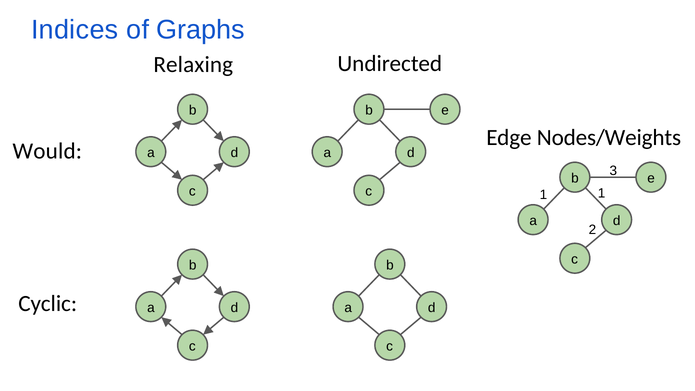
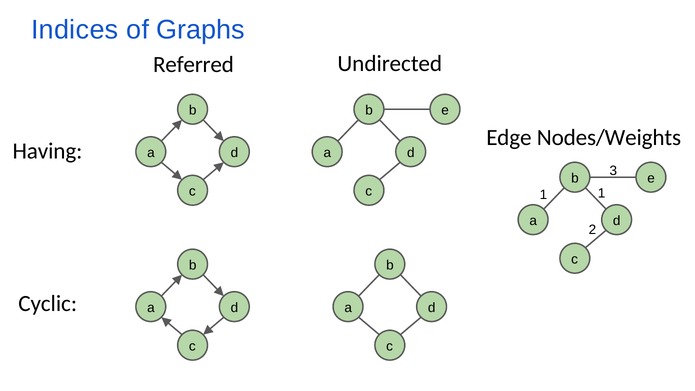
Relaxing: Relaxing -> Referred (193, 65)
Would: Would -> Having (47, 151)
